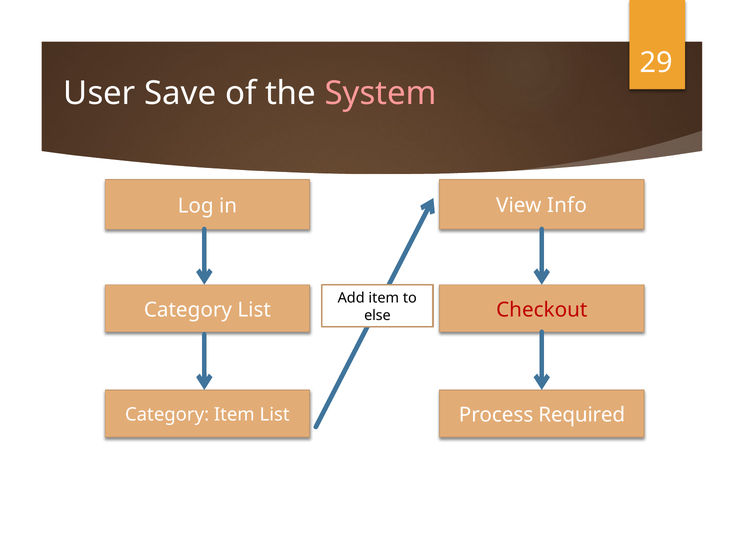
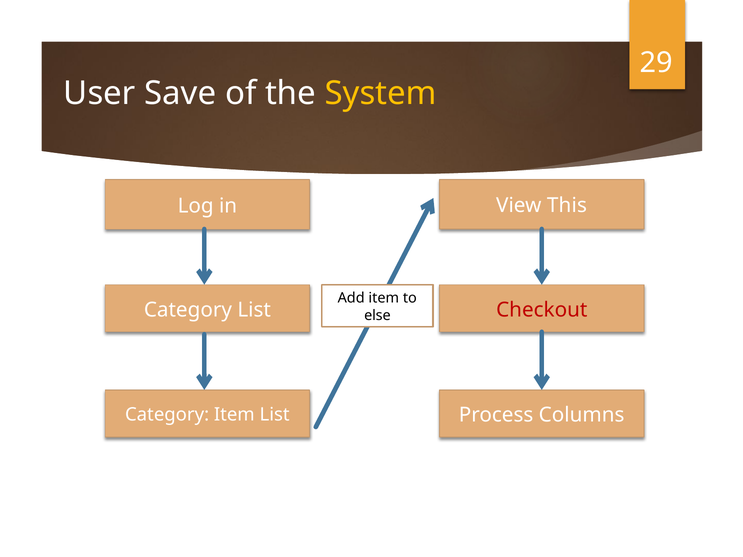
System colour: pink -> yellow (381, 94)
Info: Info -> This (567, 206)
Required: Required -> Columns (582, 415)
